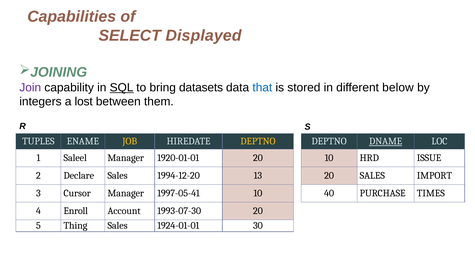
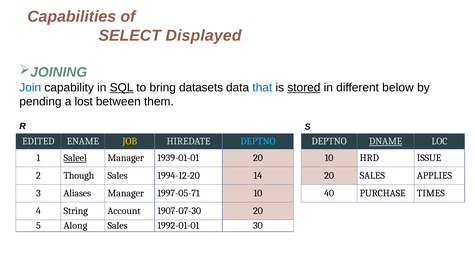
Join colour: purple -> blue (30, 87)
stored underline: none -> present (304, 87)
integers: integers -> pending (40, 102)
TUPLES: TUPLES -> EDITED (38, 141)
DEPTNO colour: yellow -> light blue (258, 141)
Saleel underline: none -> present (75, 158)
1920-01-01: 1920-01-01 -> 1939-01-01 (178, 158)
Declare: Declare -> Though (79, 176)
13: 13 -> 14 (258, 176)
IMPORT: IMPORT -> APPLIES (434, 176)
Cursor: Cursor -> Aliases (77, 193)
1997-05-41: 1997-05-41 -> 1997-05-71 (179, 193)
Enroll: Enroll -> String (76, 211)
1993-07-30: 1993-07-30 -> 1907-07-30 (179, 211)
Thing: Thing -> Along (75, 226)
1924-01-01: 1924-01-01 -> 1992-01-01 (178, 226)
